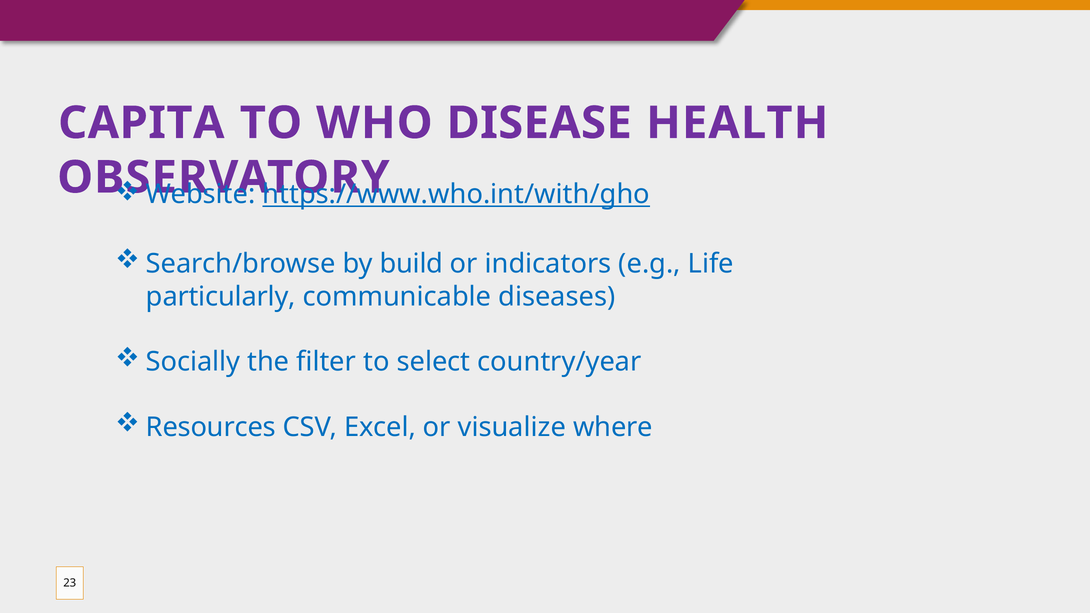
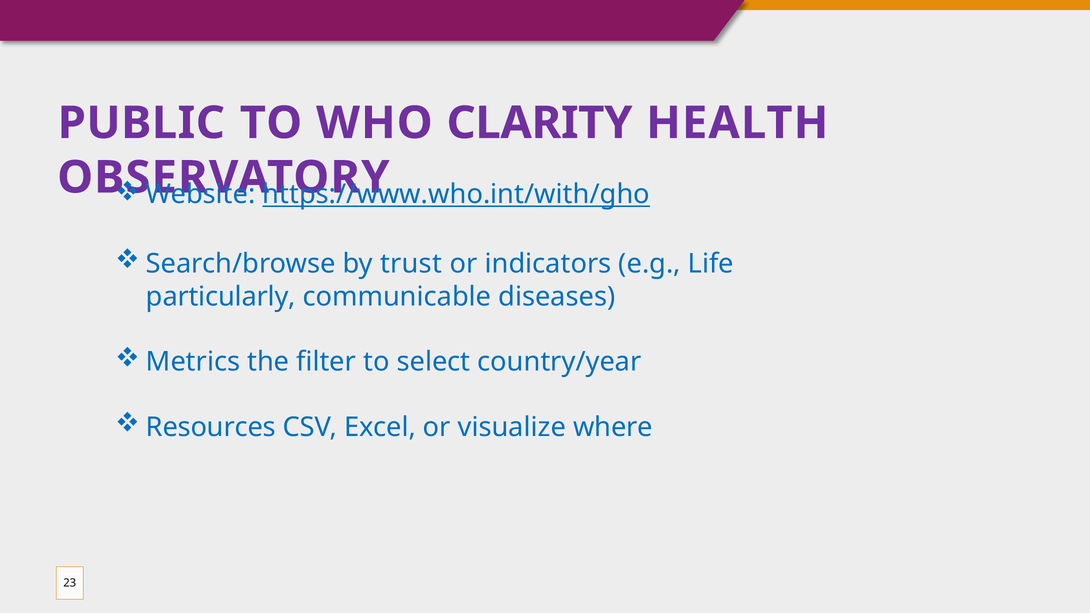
CAPITA: CAPITA -> PUBLIC (141, 123)
DISEASE: DISEASE -> CLARITY (540, 123)
build: build -> trust (411, 264)
Socially: Socially -> Metrics (193, 362)
